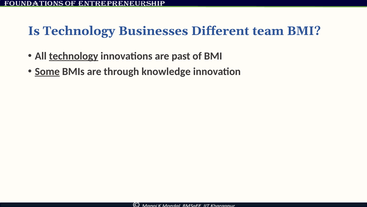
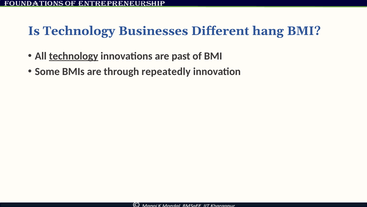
team: team -> hang (268, 31)
Some underline: present -> none (47, 71)
knowledge: knowledge -> repeatedly (166, 71)
